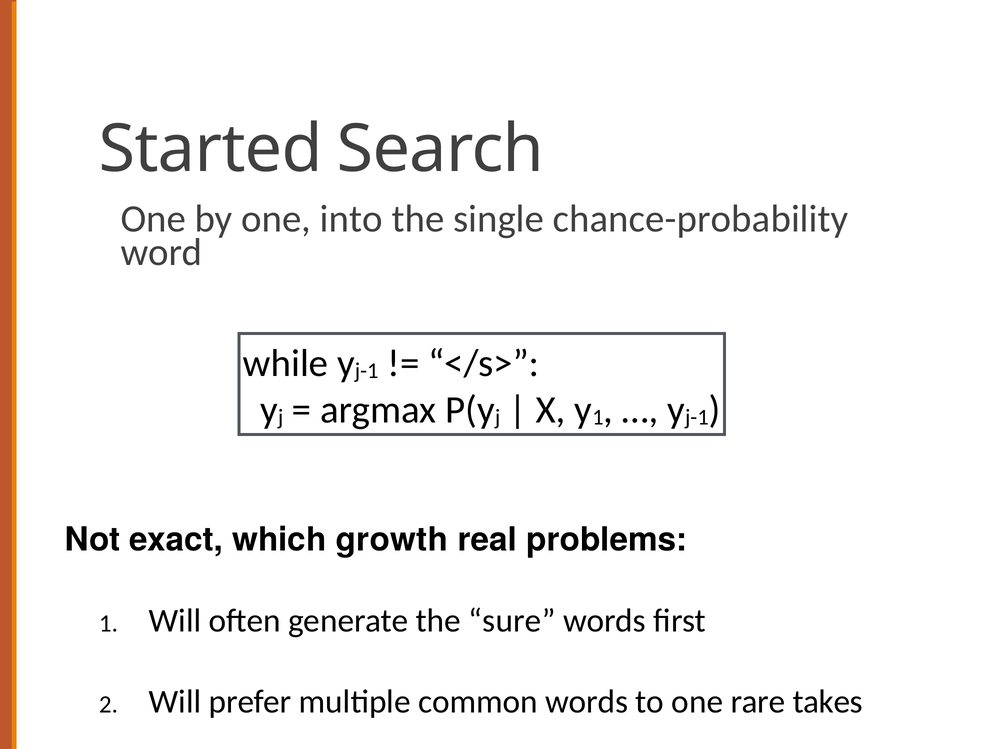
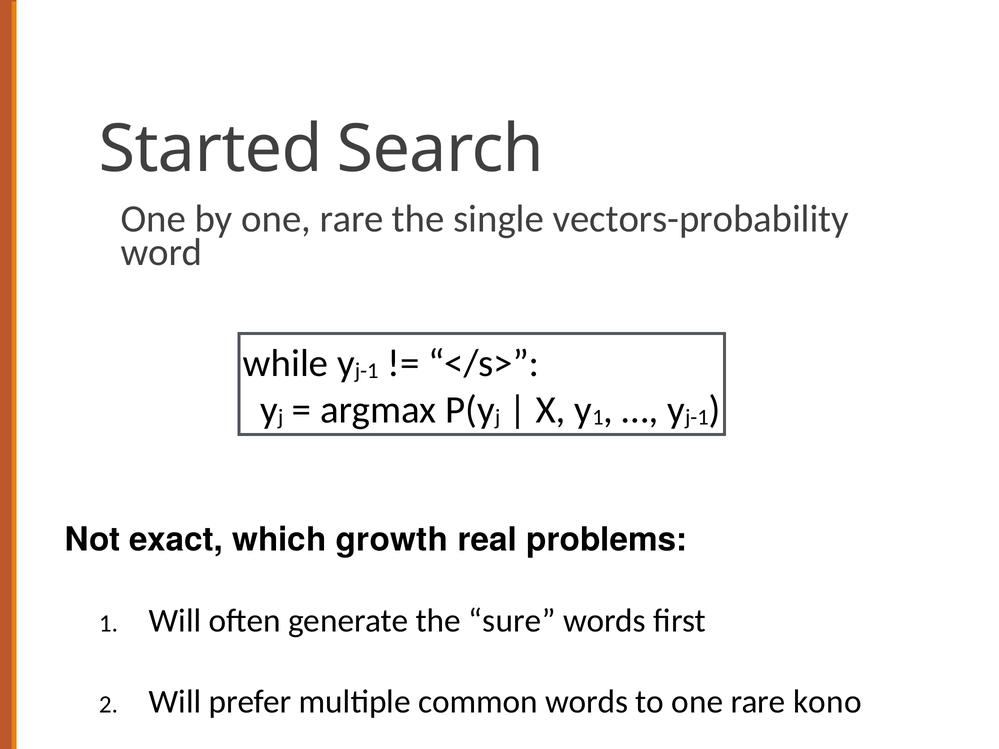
by one into: into -> rare (352, 219)
chance-probability: chance-probability -> vectors-probability (701, 219)
takes: takes -> kono (827, 702)
